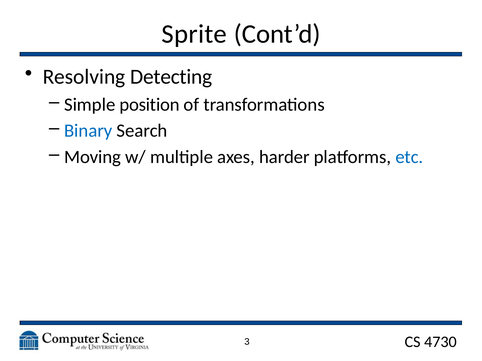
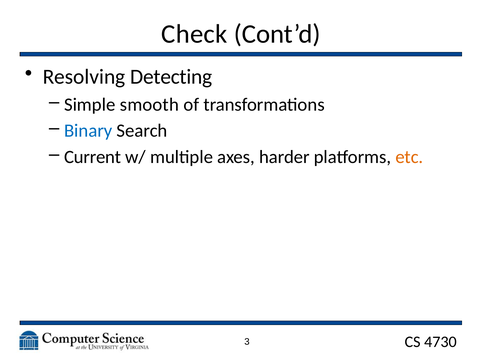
Sprite: Sprite -> Check (194, 34)
position: position -> smooth (149, 105)
Moving: Moving -> Current (93, 157)
etc colour: blue -> orange (409, 157)
